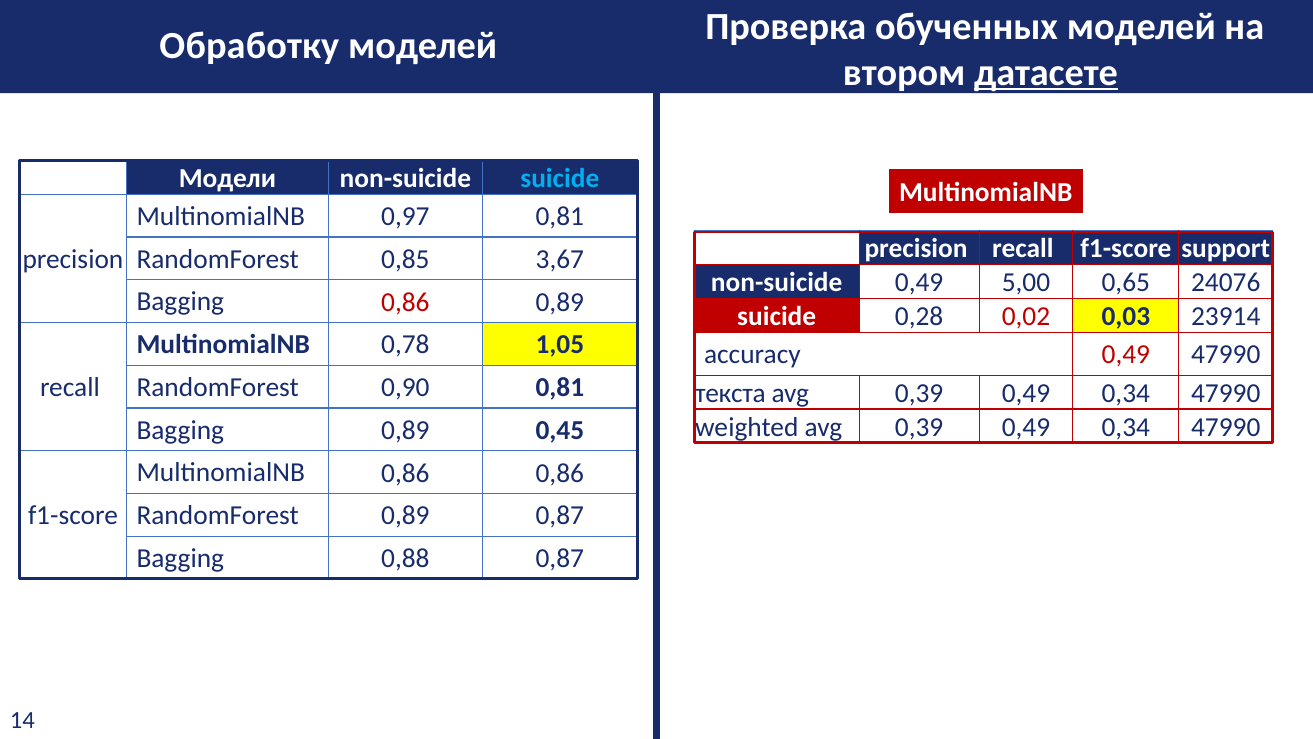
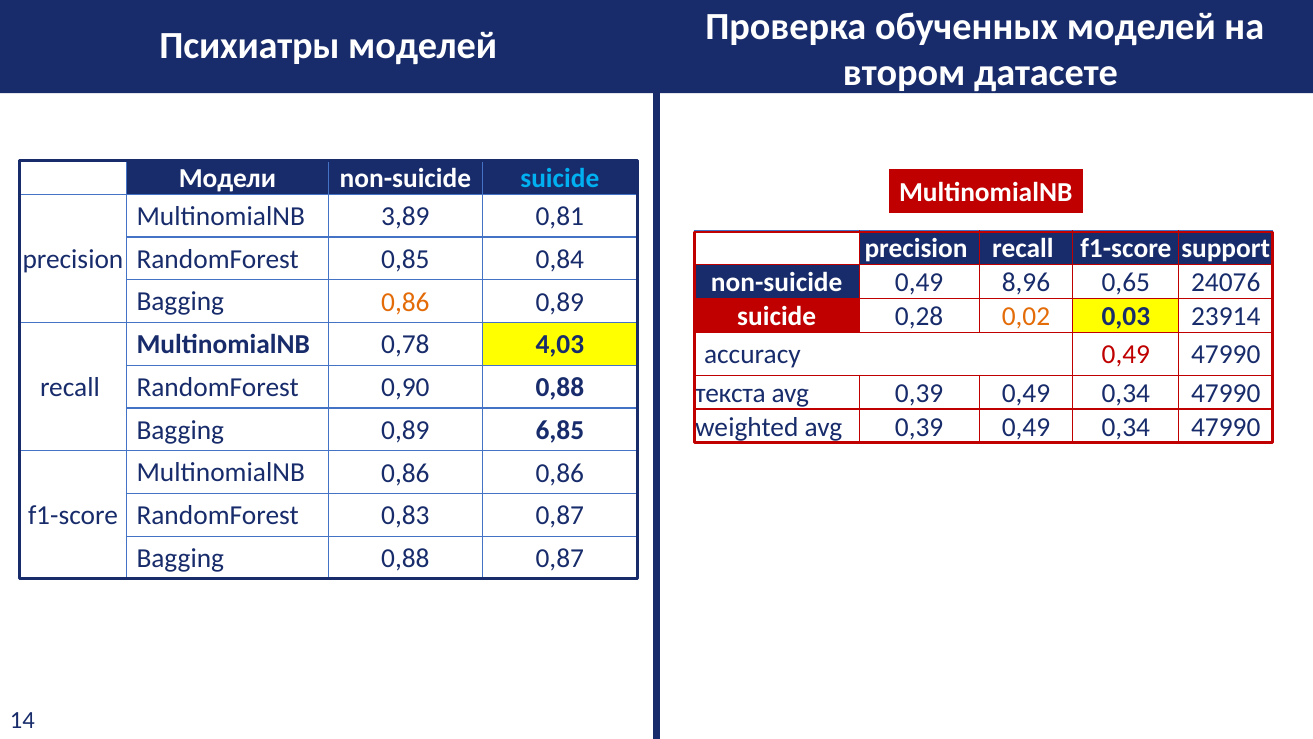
Обработку: Обработку -> Психиатры (250, 46)
датасете underline: present -> none (1046, 73)
0,97: 0,97 -> 3,89 (405, 216)
3,67: 3,67 -> 0,84 (560, 259)
5,00: 5,00 -> 8,96 (1026, 282)
0,86 colour: red -> orange (405, 302)
0,02 colour: red -> orange (1026, 316)
1,05: 1,05 -> 4,03 (560, 345)
0,90 0,81: 0,81 -> 0,88 (560, 387)
0,45: 0,45 -> 6,85 (560, 430)
RandomForest 0,89: 0,89 -> 0,83 (405, 515)
